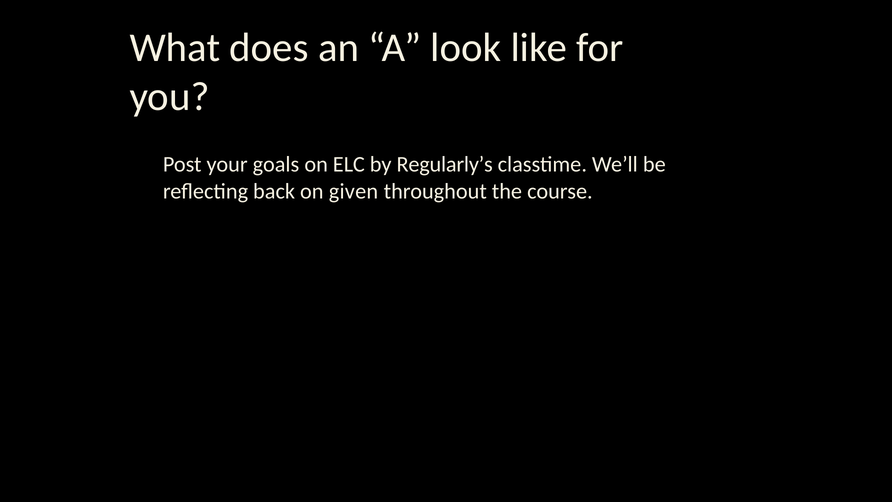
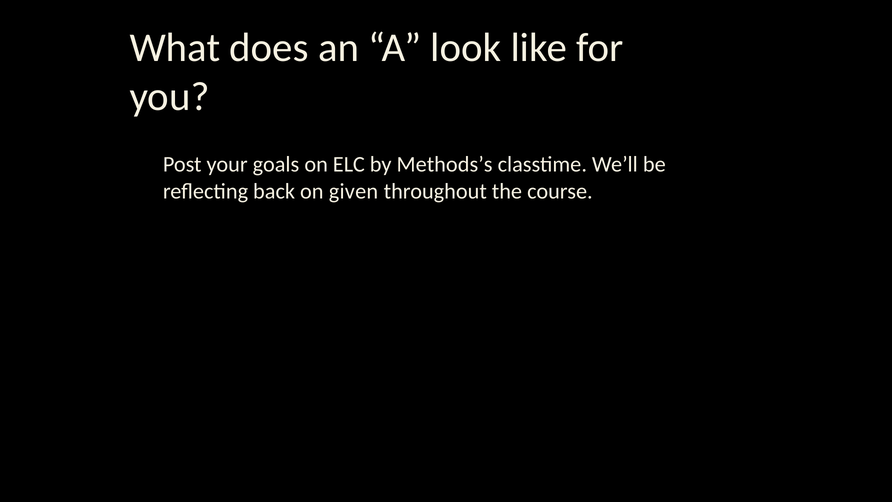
Regularly’s: Regularly’s -> Methods’s (445, 164)
